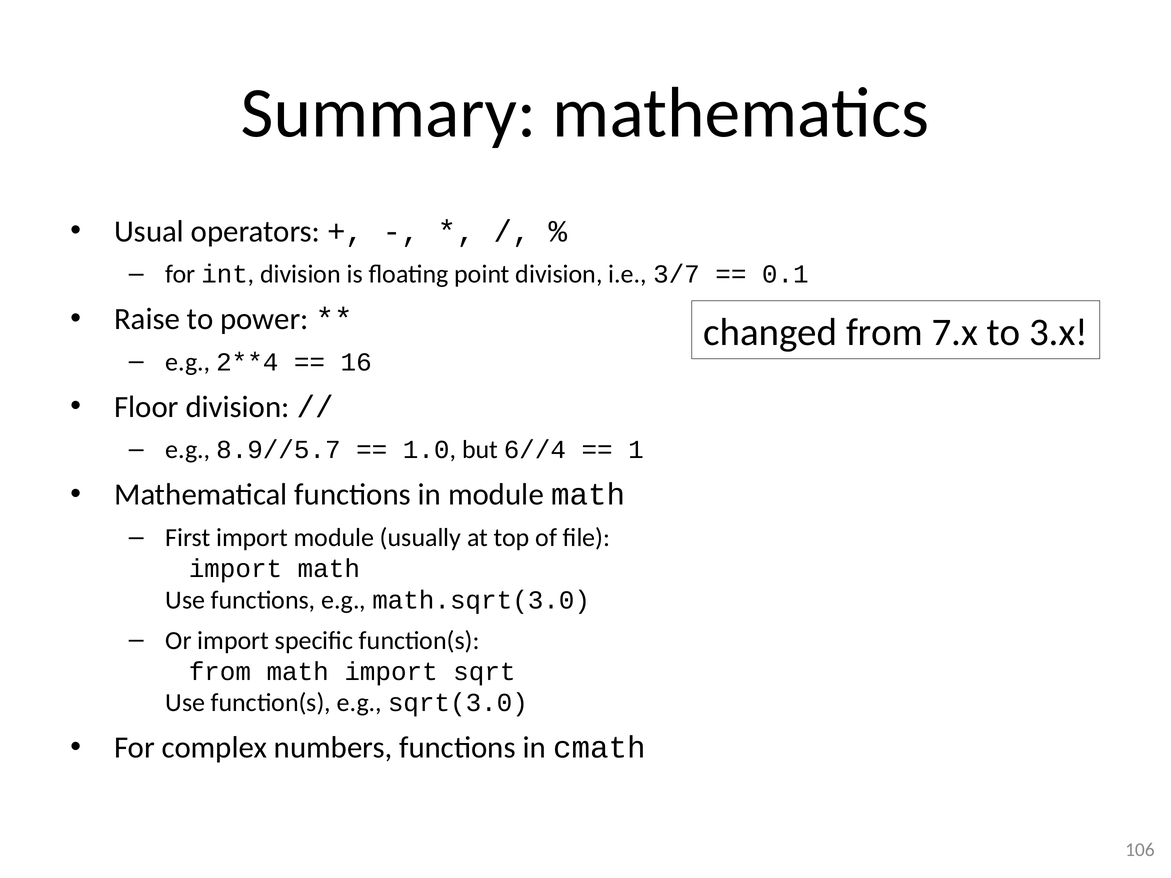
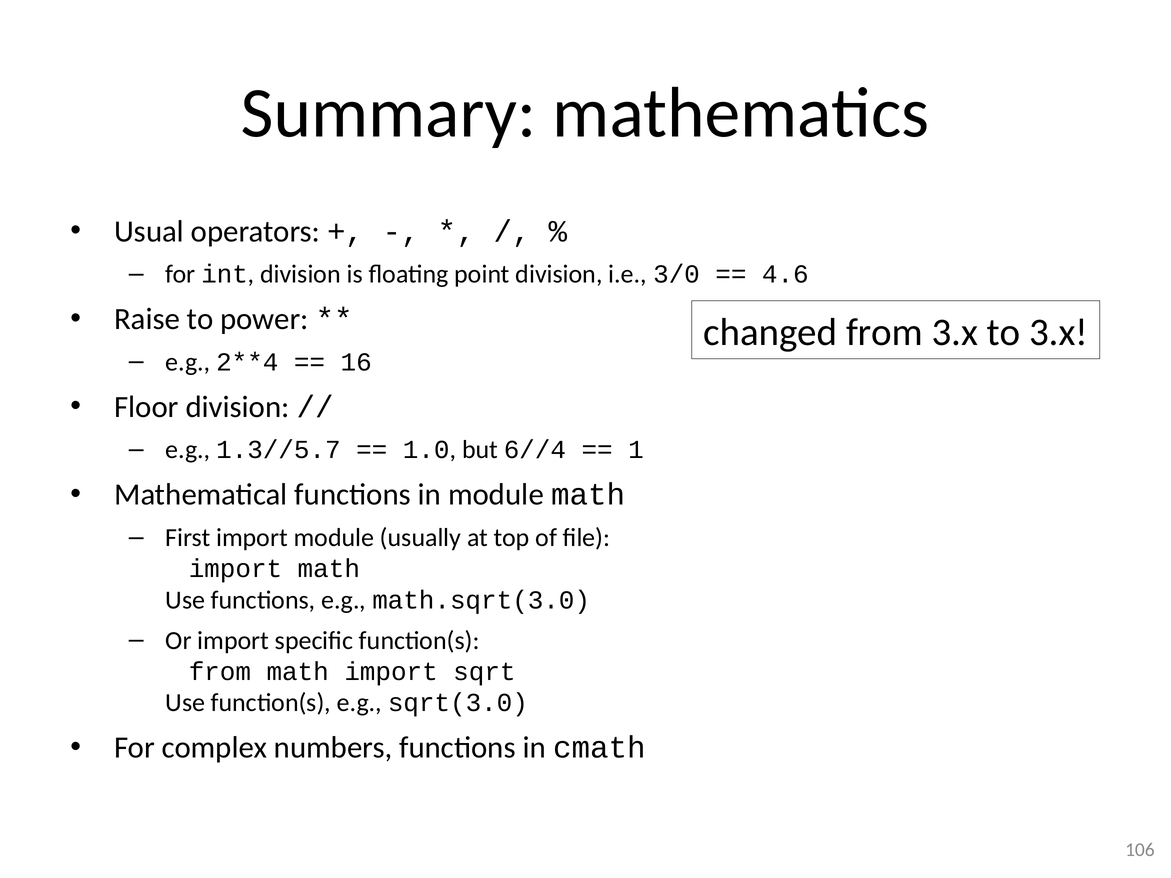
3/7: 3/7 -> 3/0 (676, 274)
0.1: 0.1 -> 4.6 (785, 274)
from 7.x: 7.x -> 3.x (955, 333)
8.9//5.7: 8.9//5.7 -> 1.3//5.7 (278, 450)
